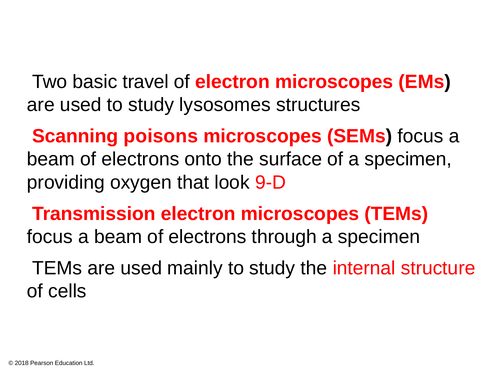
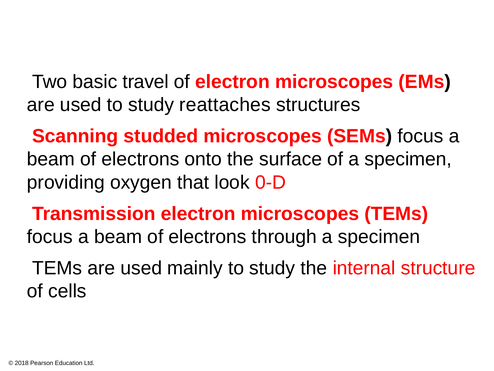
lysosomes: lysosomes -> reattaches (225, 105)
poisons: poisons -> studded (161, 136)
9-D: 9-D -> 0-D (271, 182)
